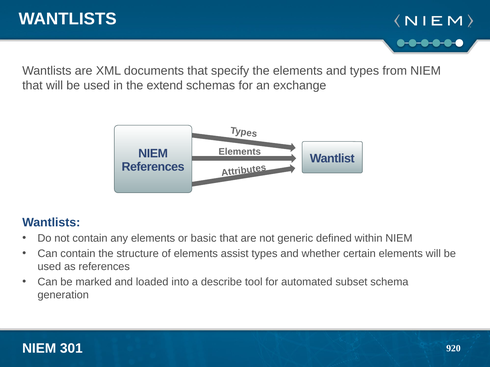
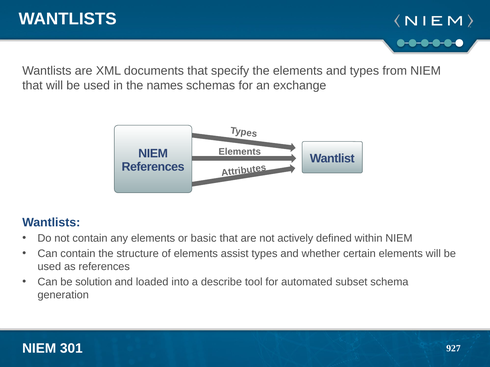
extend: extend -> names (165, 86)
generic: generic -> actively (295, 239)
marked: marked -> solution (94, 282)
920: 920 -> 927 (453, 349)
